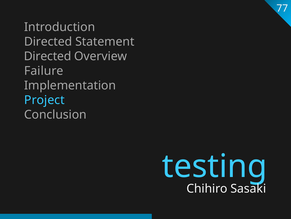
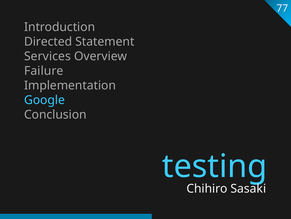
Directed: Directed -> Services (47, 56)
Project: Project -> Google (44, 100)
